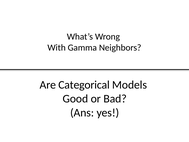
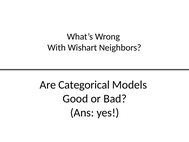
Gamma: Gamma -> Wishart (82, 48)
